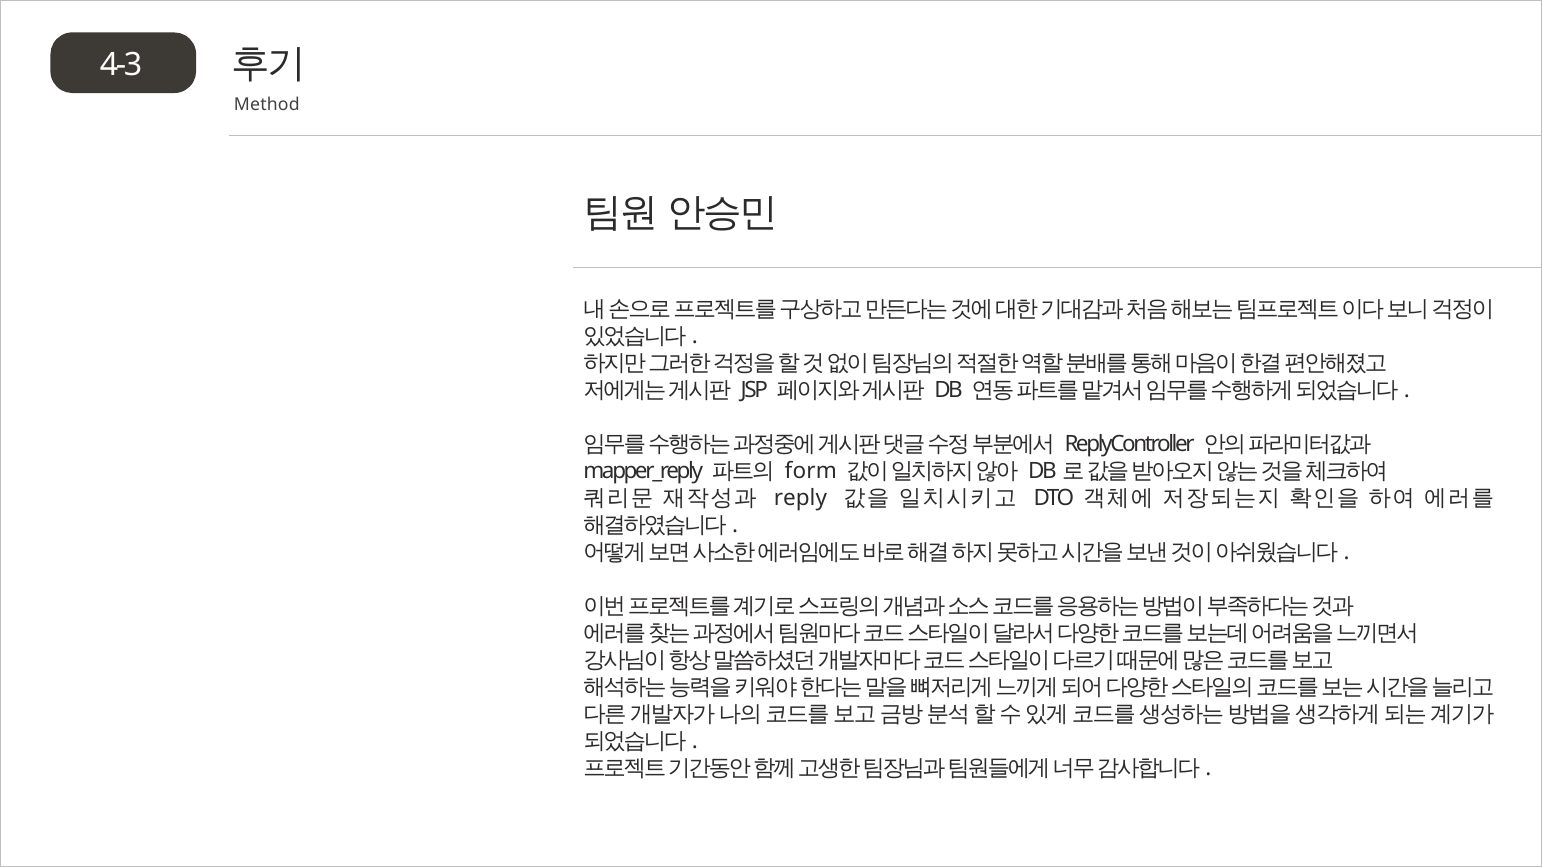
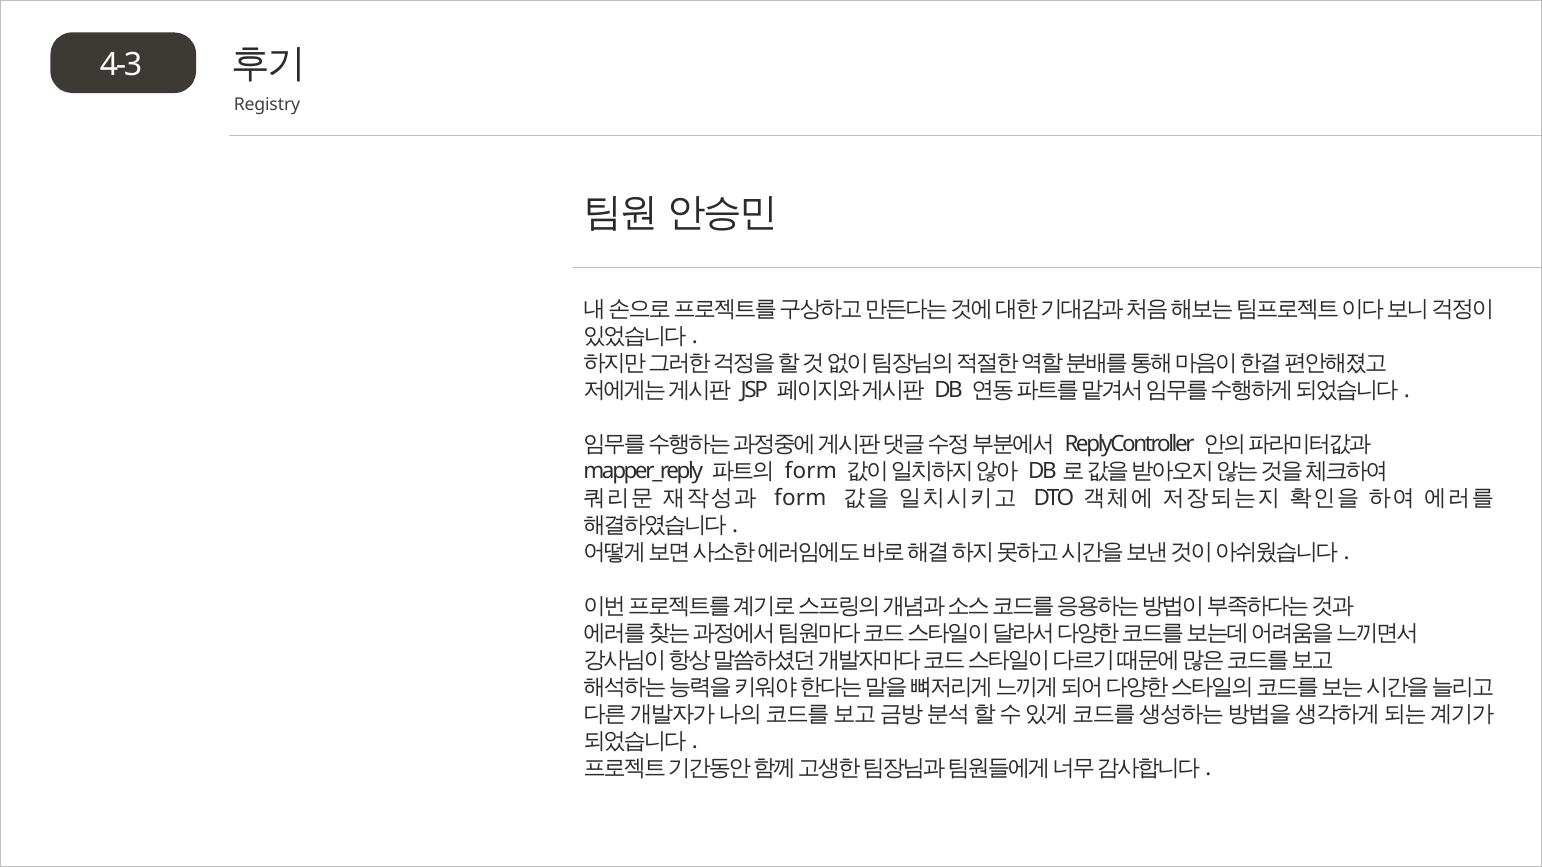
Method: Method -> Registry (267, 105)
reply: reply -> form (800, 498)
